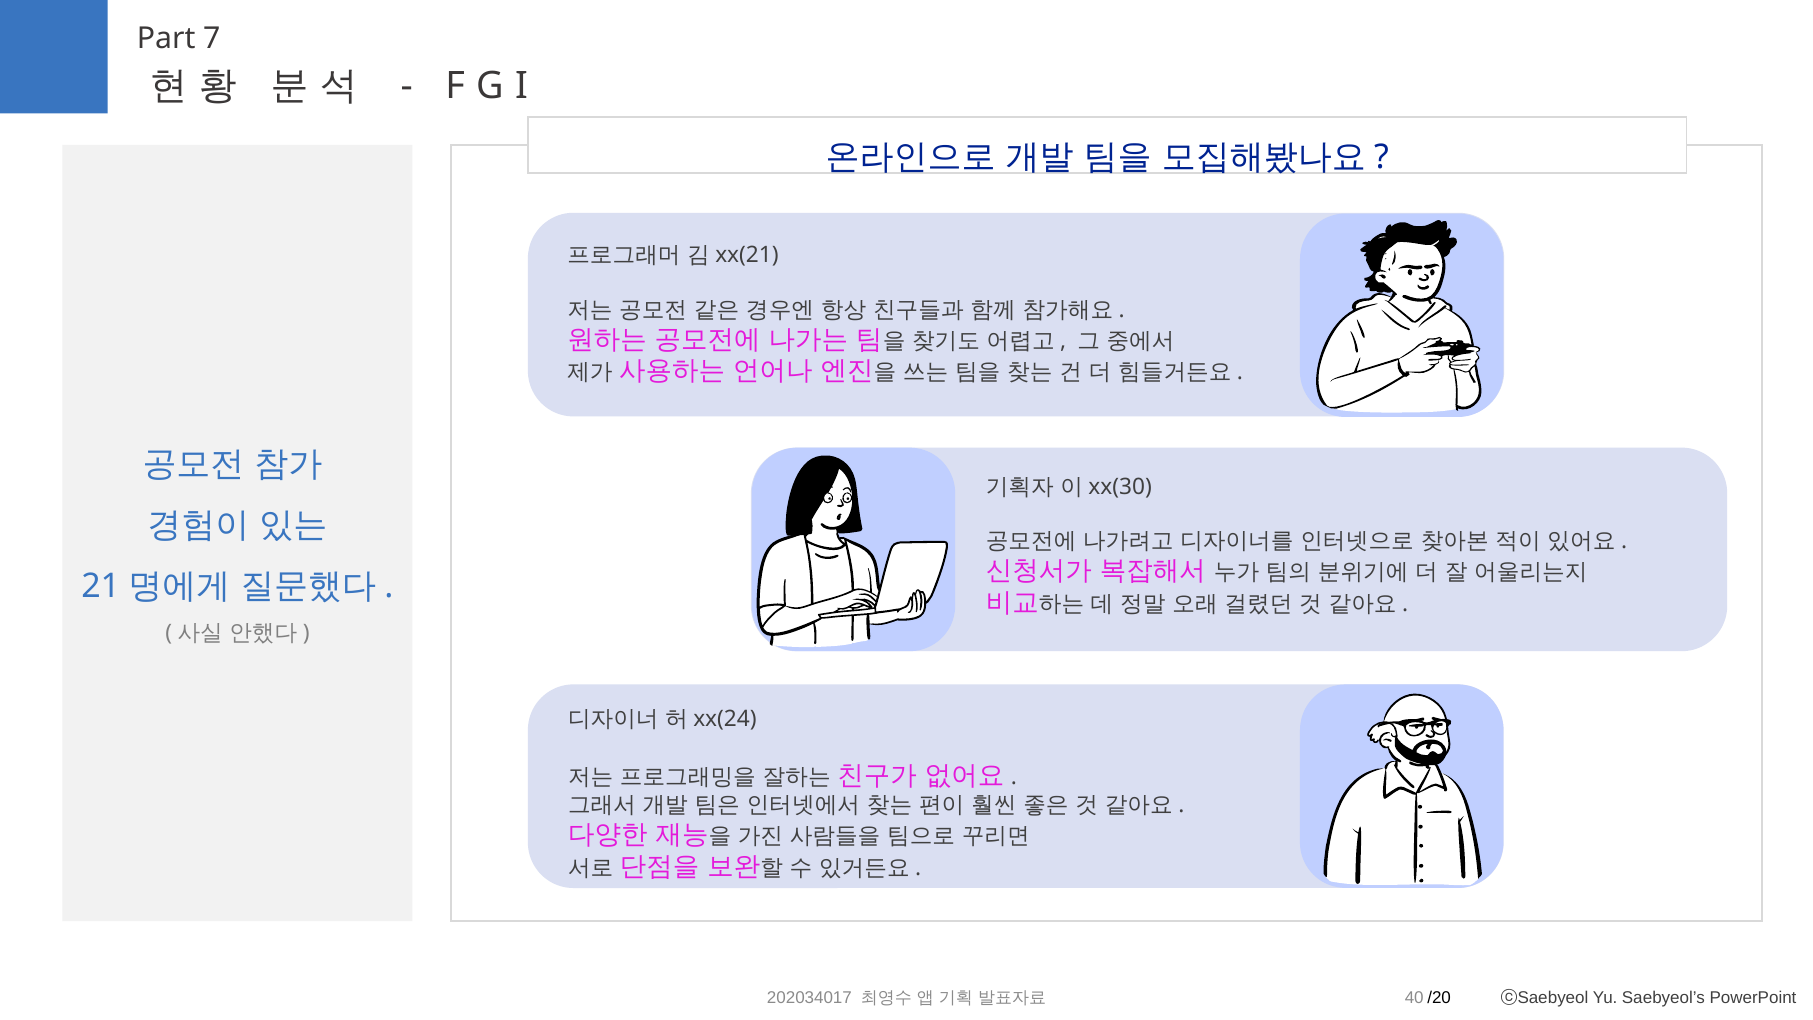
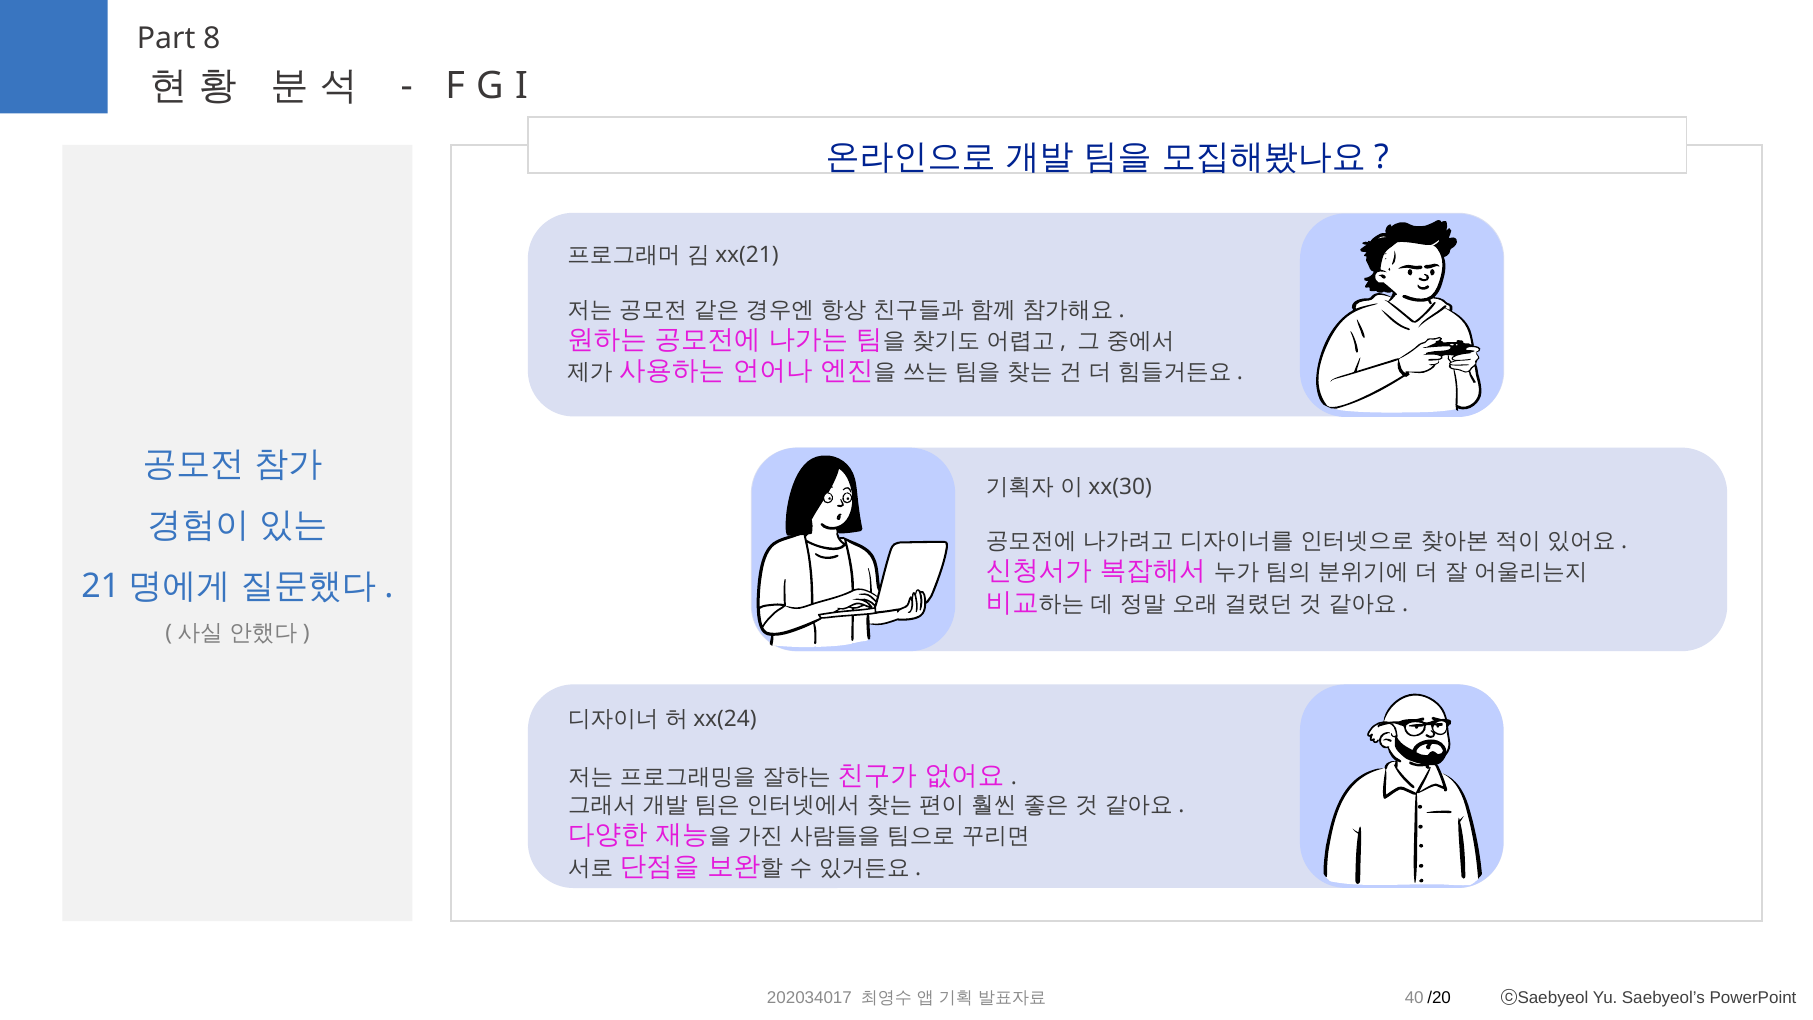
7: 7 -> 8 (212, 39)
